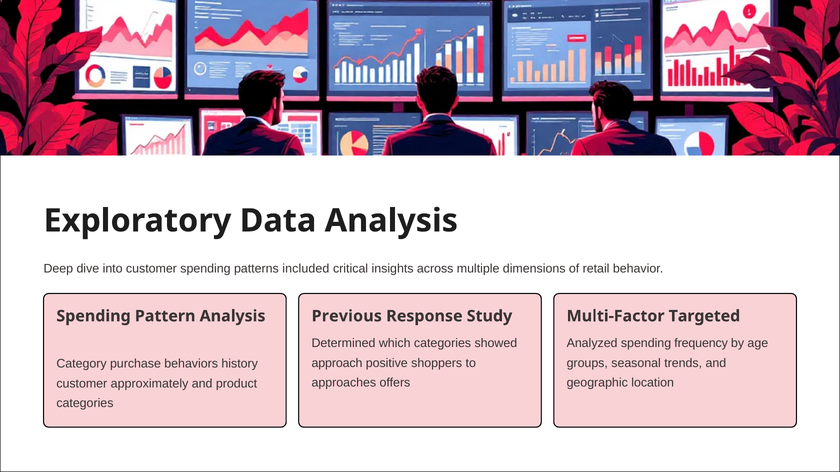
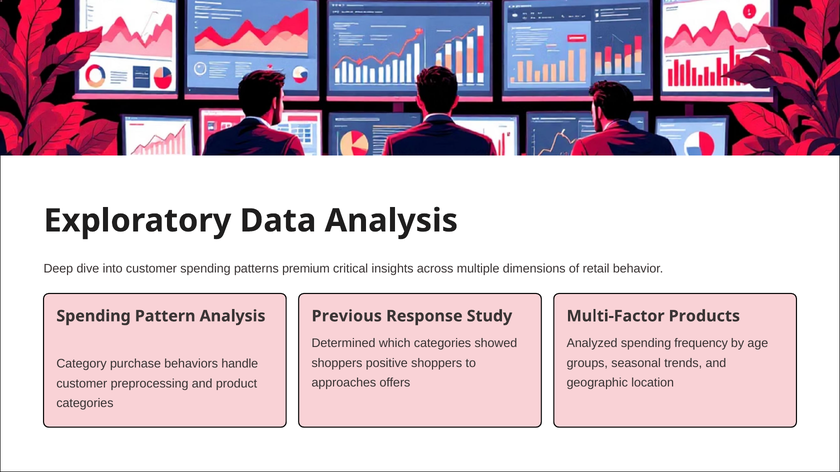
included: included -> premium (306, 269)
Targeted: Targeted -> Products (704, 316)
approach: approach -> shoppers (337, 363)
history: history -> handle (240, 364)
approximately: approximately -> preprocessing (150, 384)
